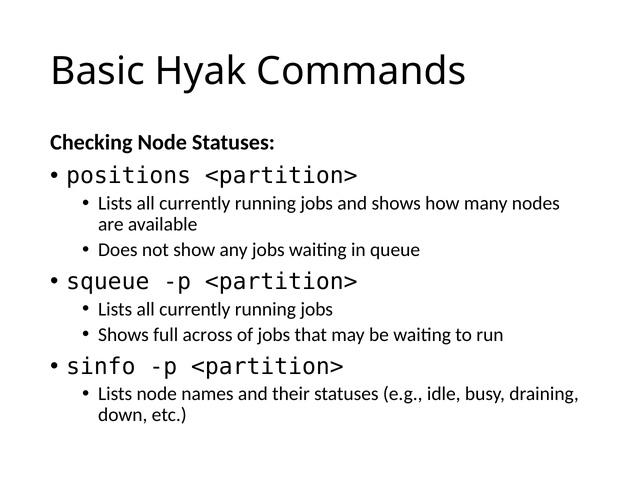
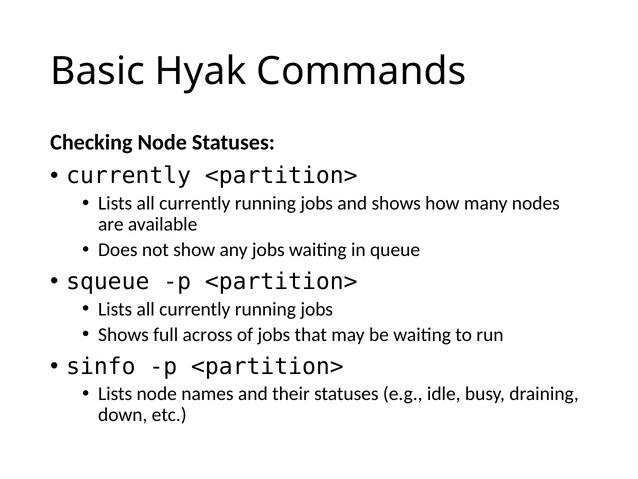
positions: positions -> currently (129, 176)
